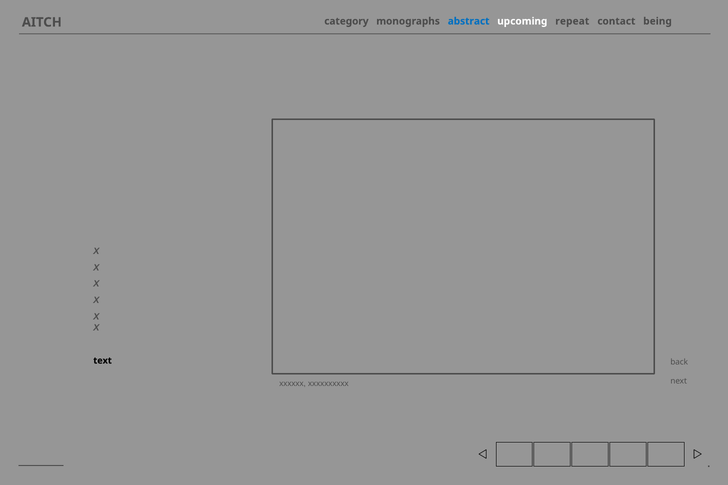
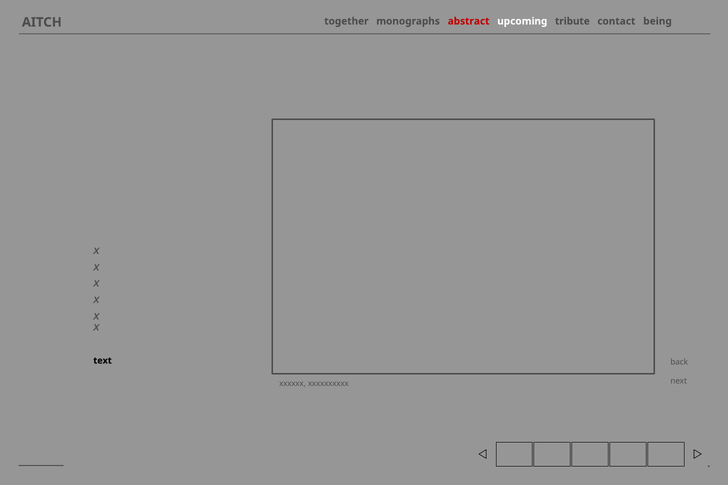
category: category -> together (346, 21)
abstract colour: blue -> red (469, 21)
repeat: repeat -> tribute (572, 21)
